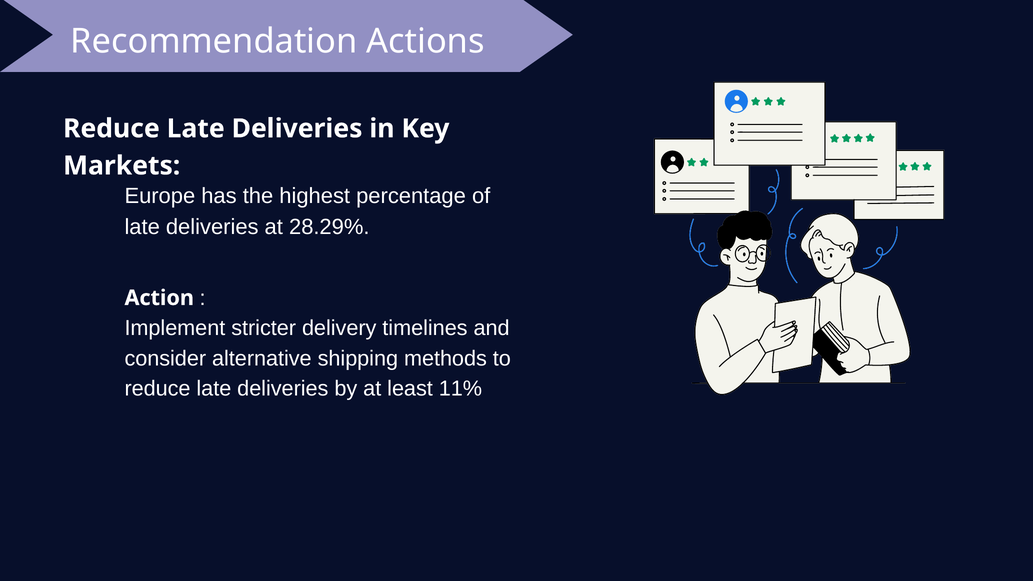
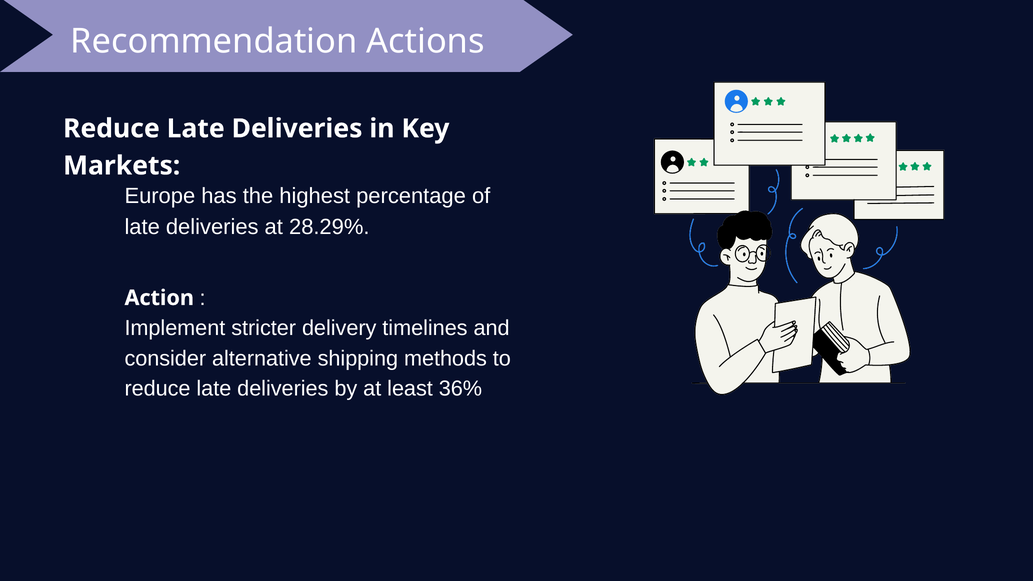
11%: 11% -> 36% (460, 389)
